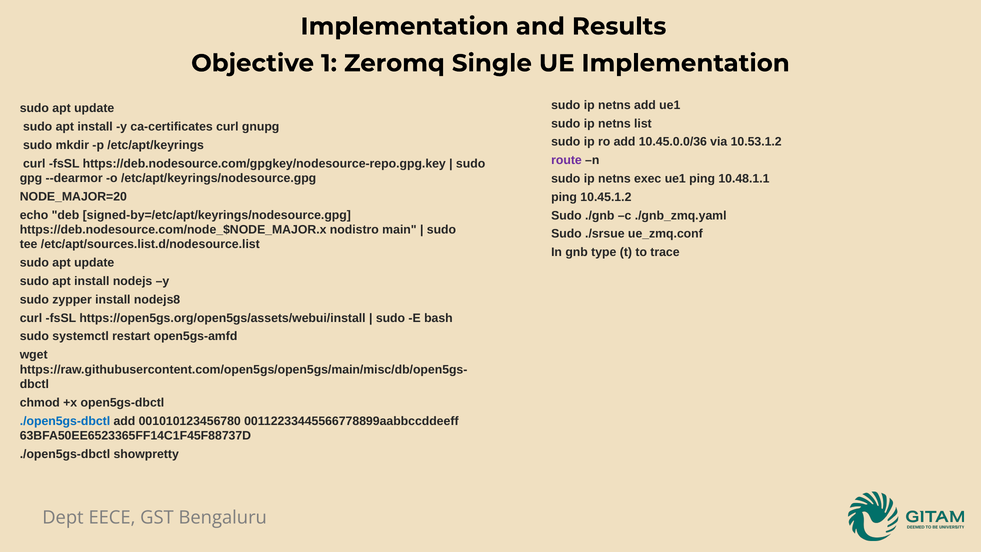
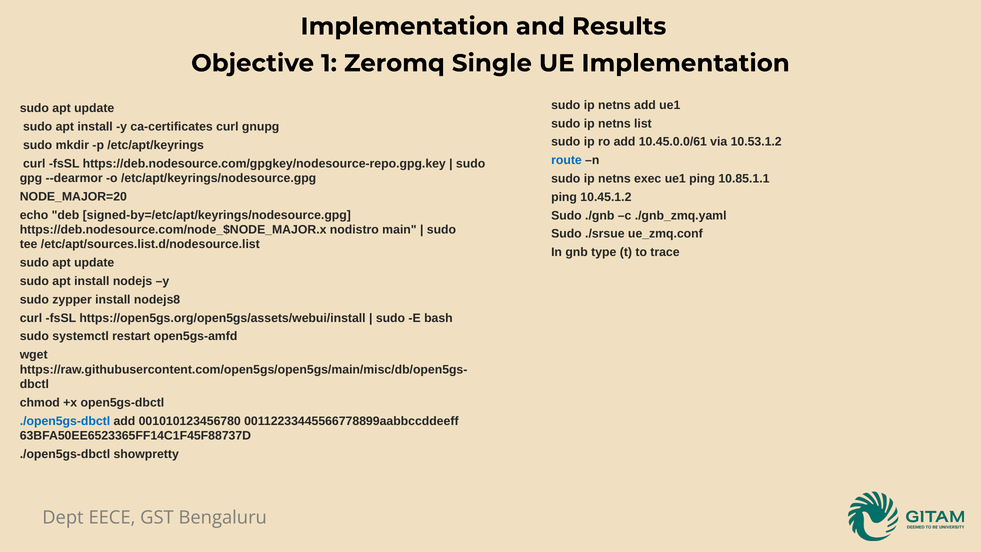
10.45.0.0/36: 10.45.0.0/36 -> 10.45.0.0/61 (673, 142)
route colour: purple -> blue (566, 160)
10.48.1.1: 10.48.1.1 -> 10.85.1.1 (744, 179)
